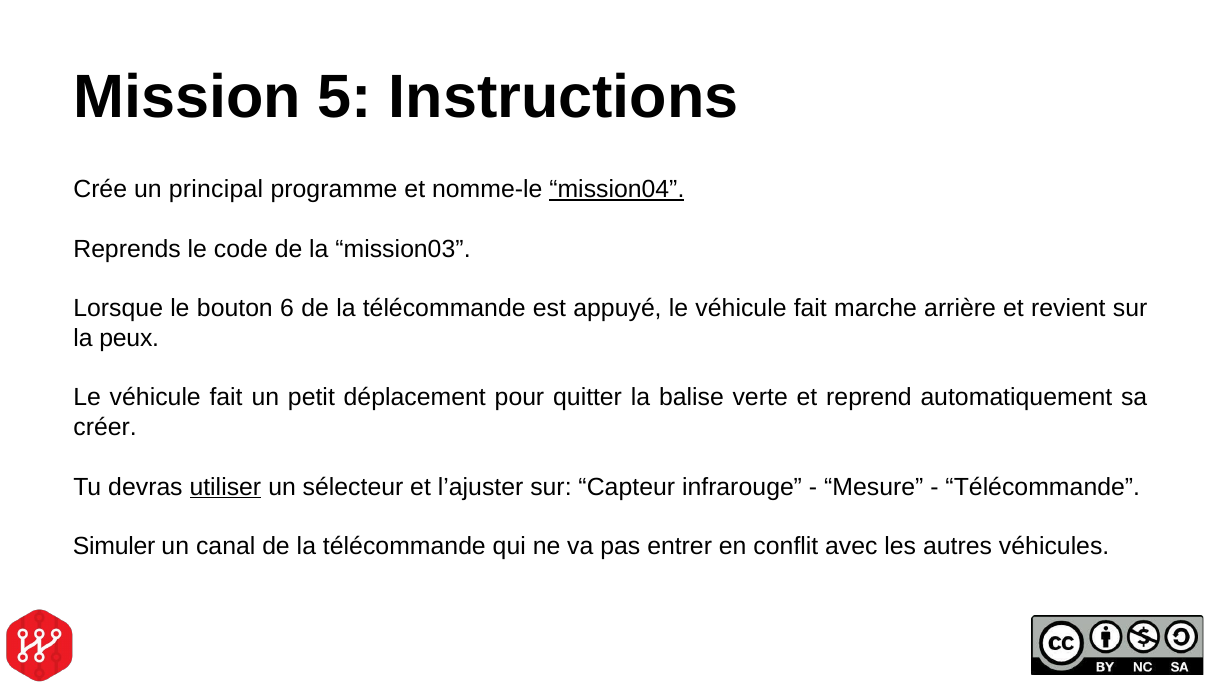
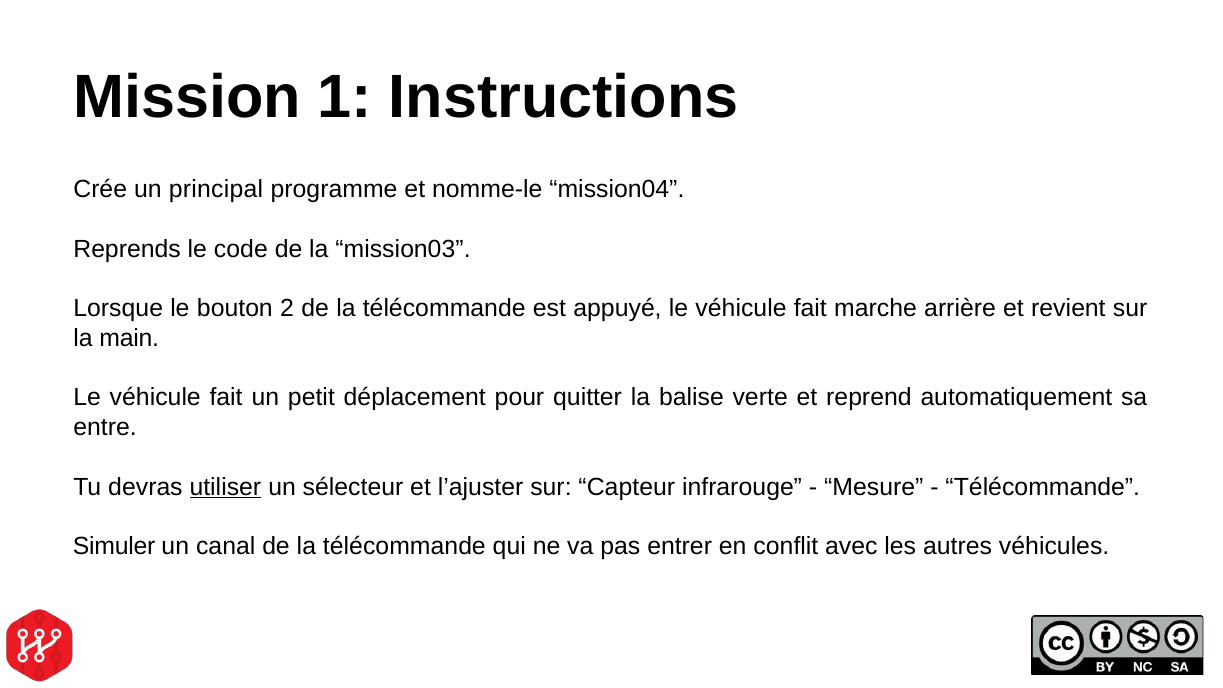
5: 5 -> 1 (345, 97)
mission04 underline: present -> none (617, 189)
6: 6 -> 2 (287, 308)
peux: peux -> main (129, 338)
créer: créer -> entre (105, 427)
